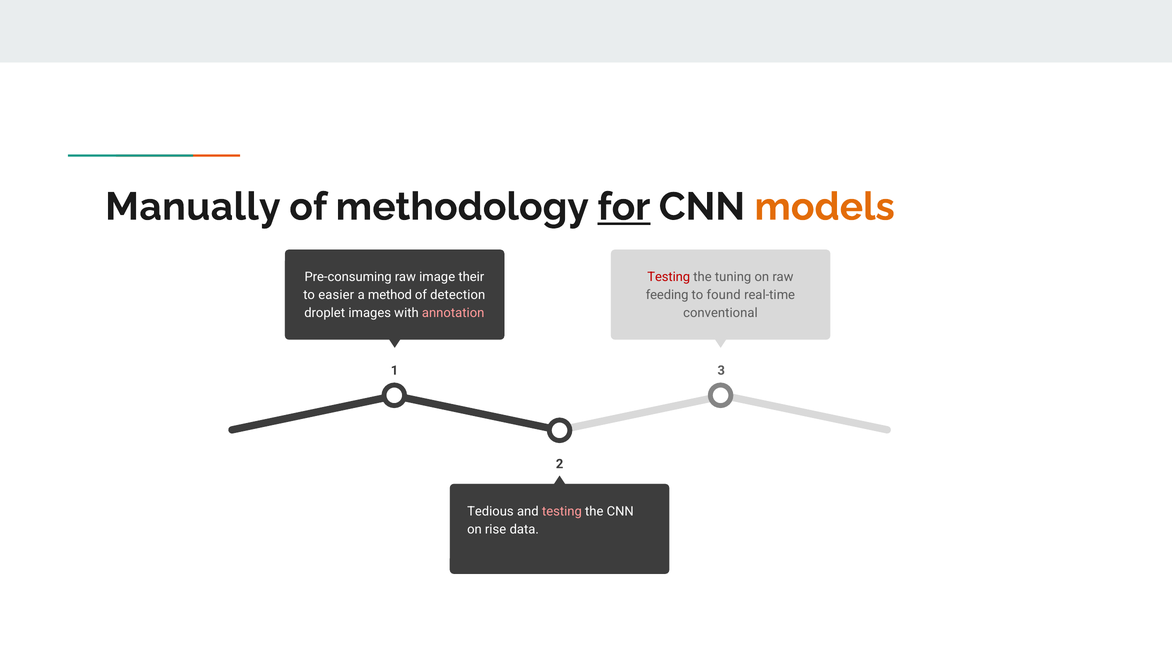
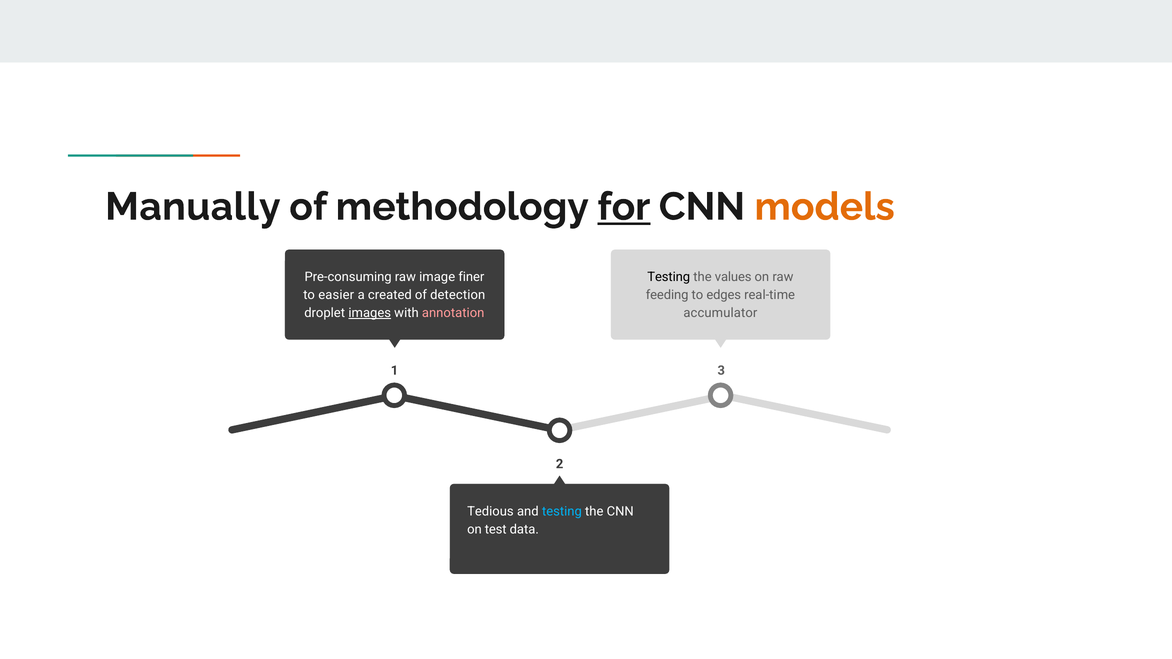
their: their -> finer (471, 277)
Testing colour: red -> black (669, 277)
tuning: tuning -> values (733, 277)
method: method -> created (390, 295)
found: found -> edges (724, 295)
images underline: none -> present (370, 313)
conventional: conventional -> accumulator (720, 313)
testing colour: pink -> light blue (562, 512)
rise: rise -> test (496, 529)
